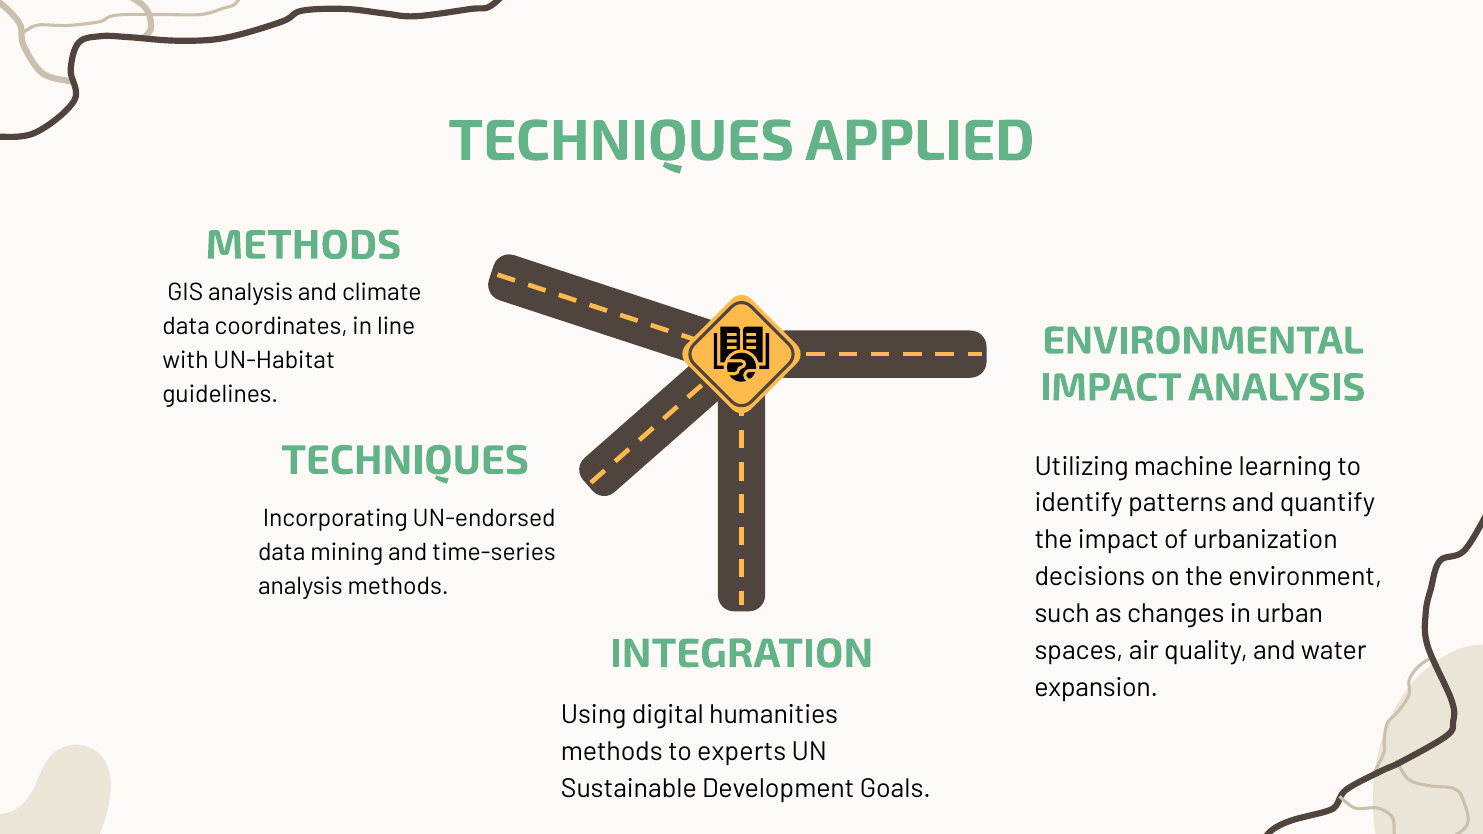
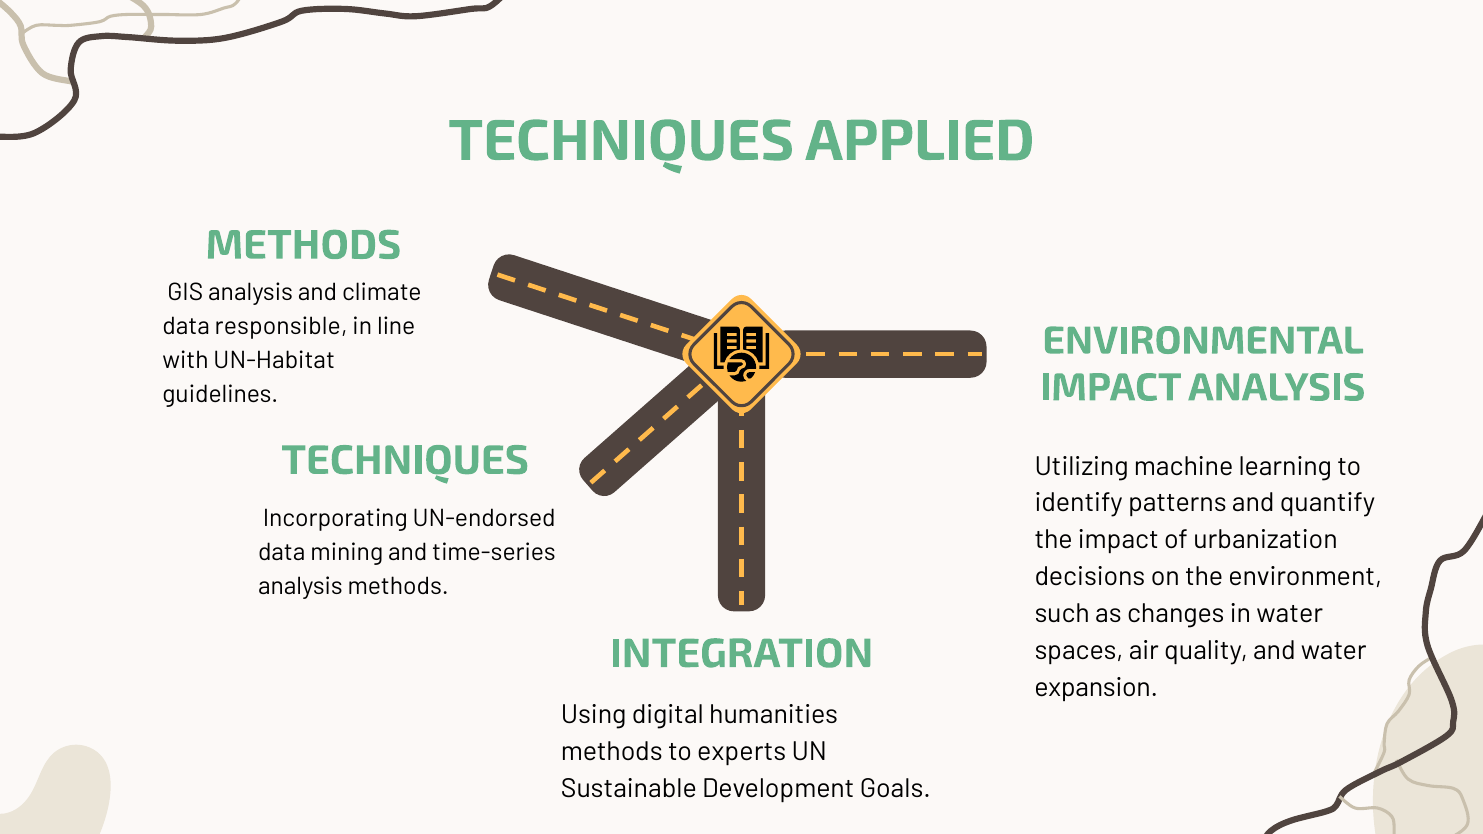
coordinates: coordinates -> responsible (281, 326)
in urban: urban -> water (1290, 614)
